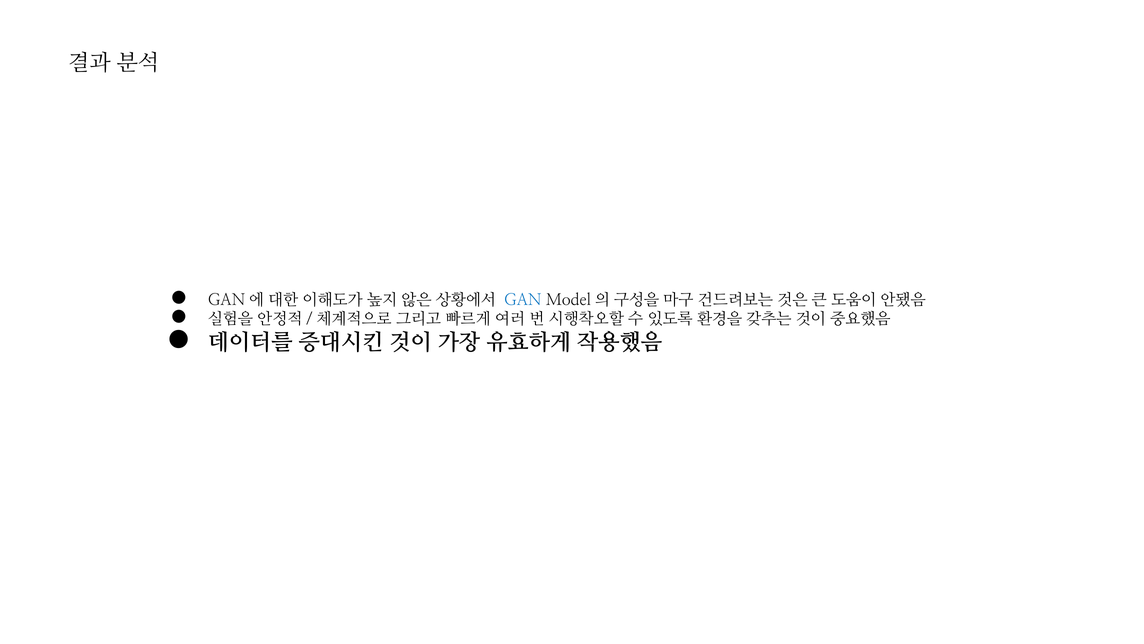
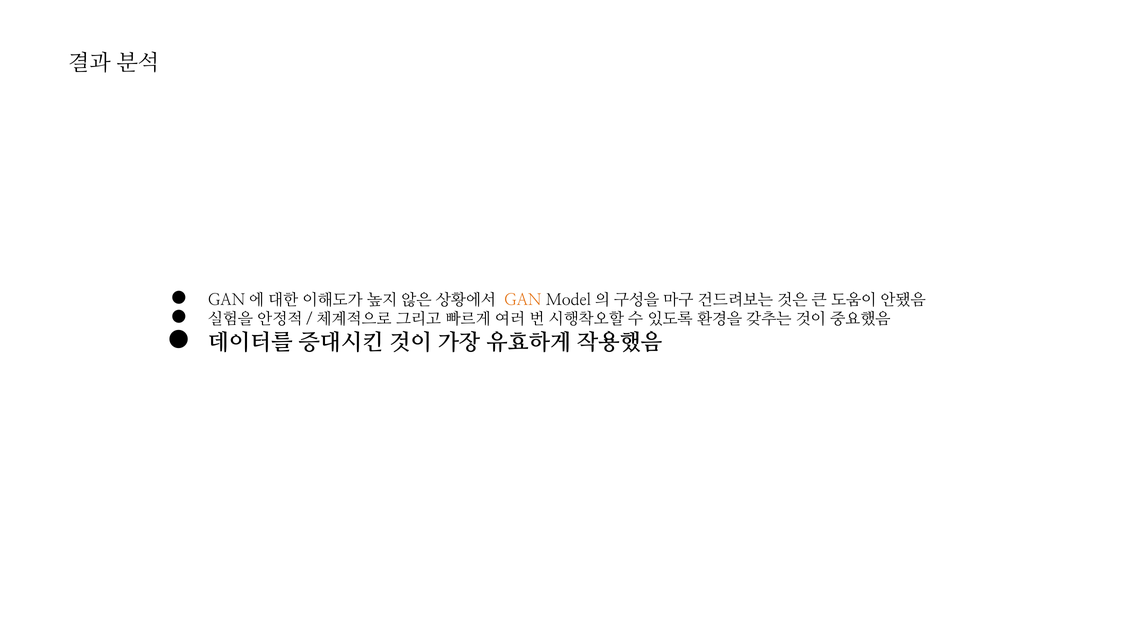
GAN colour: blue -> orange (523, 300)
